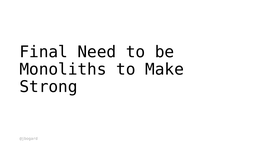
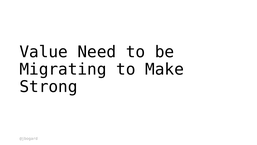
Final: Final -> Value (44, 52)
Monoliths: Monoliths -> Migrating (63, 69)
